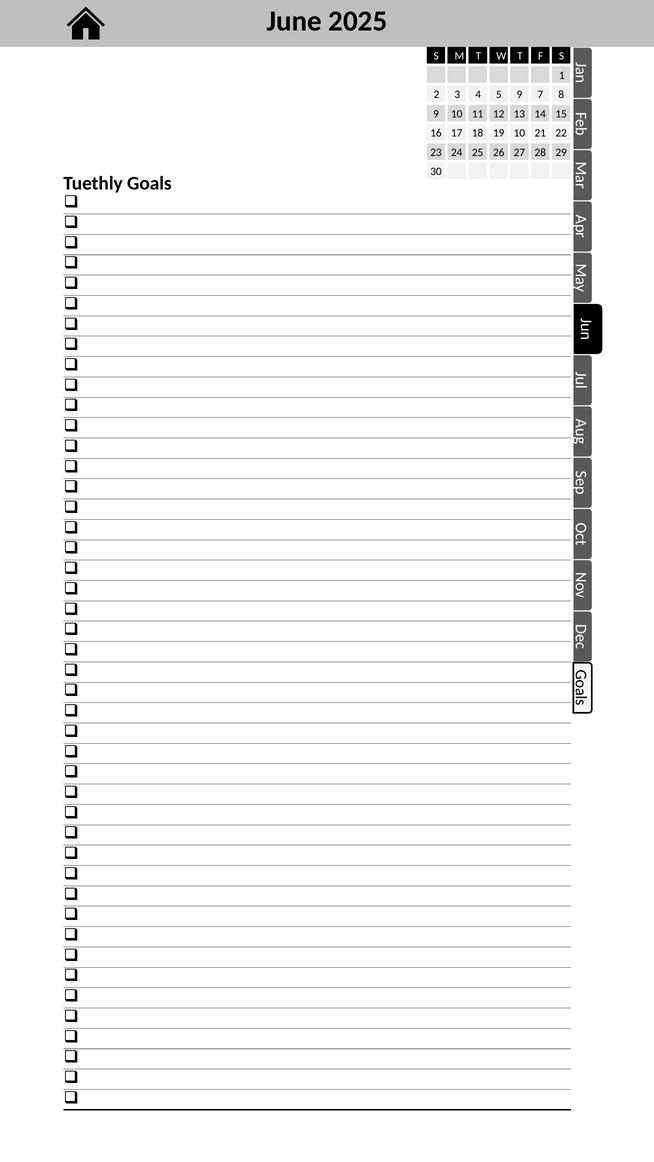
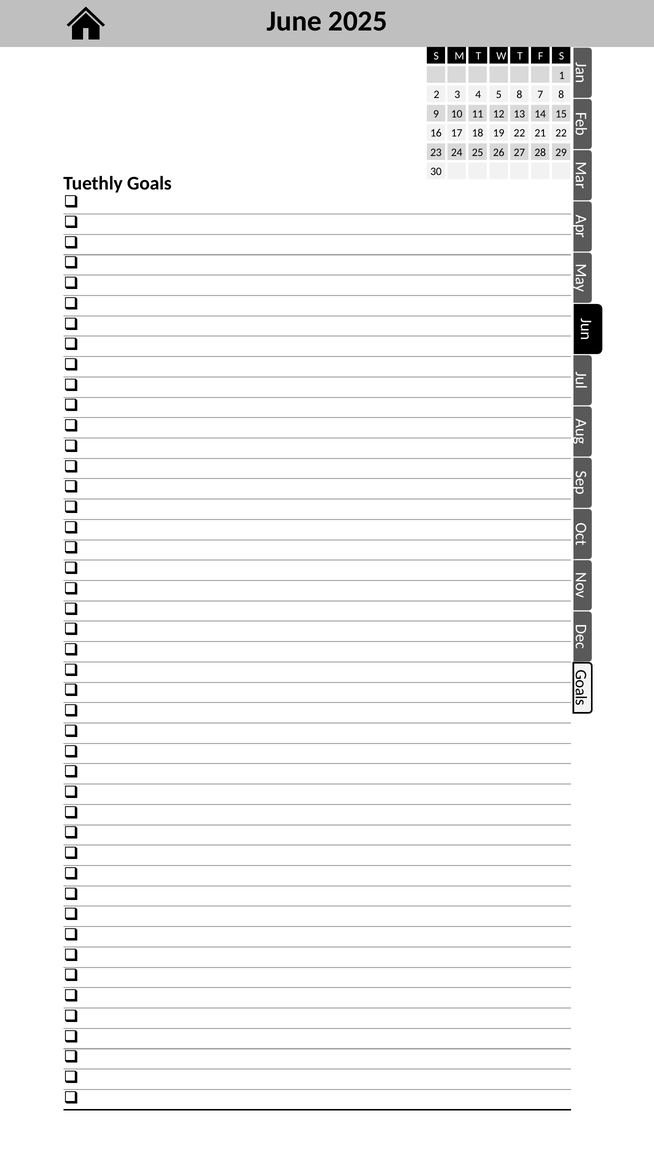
5 9: 9 -> 8 (519, 95)
19 10: 10 -> 22 (519, 133)
